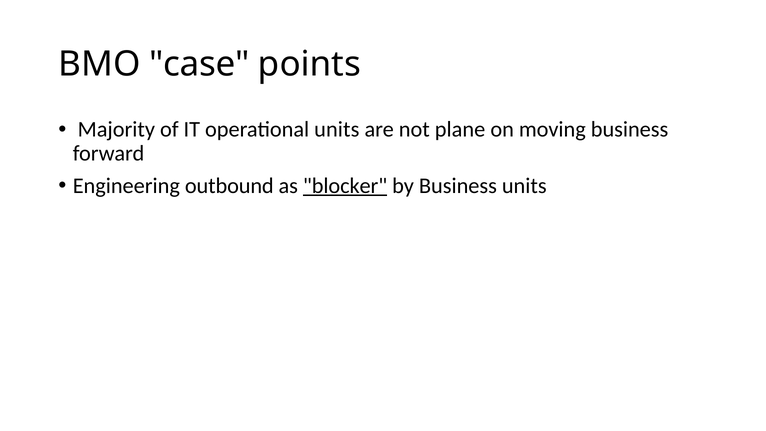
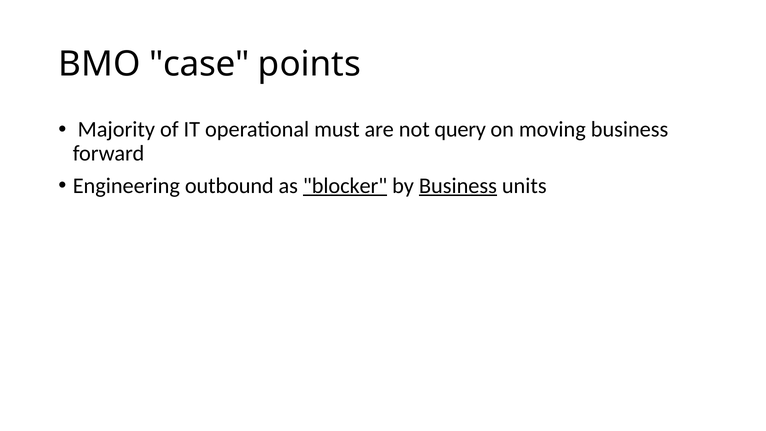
operational units: units -> must (337, 129)
plane: plane -> query (460, 129)
Business underline: none -> present (458, 186)
